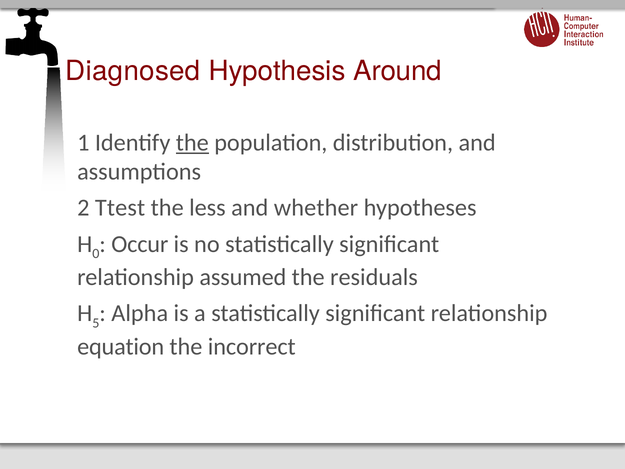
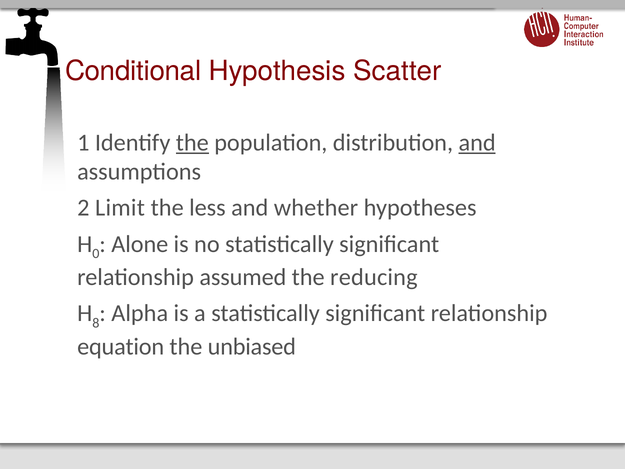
Diagnosed: Diagnosed -> Conditional (133, 71)
Around: Around -> Scatter (397, 71)
and underline: none -> present (477, 143)
Ttest: Ttest -> Limit (120, 208)
Occur: Occur -> Alone (140, 244)
residuals: residuals -> reducing (374, 277)
5: 5 -> 8 (96, 323)
incorrect: incorrect -> unbiased (252, 346)
